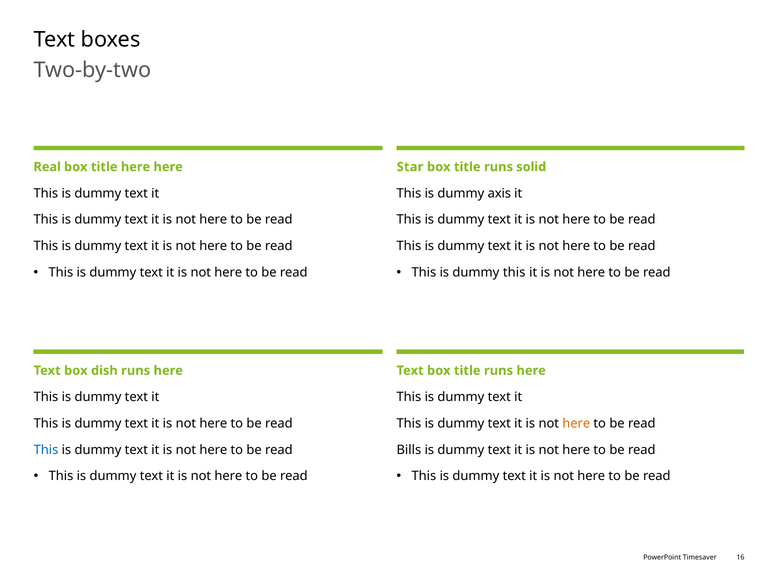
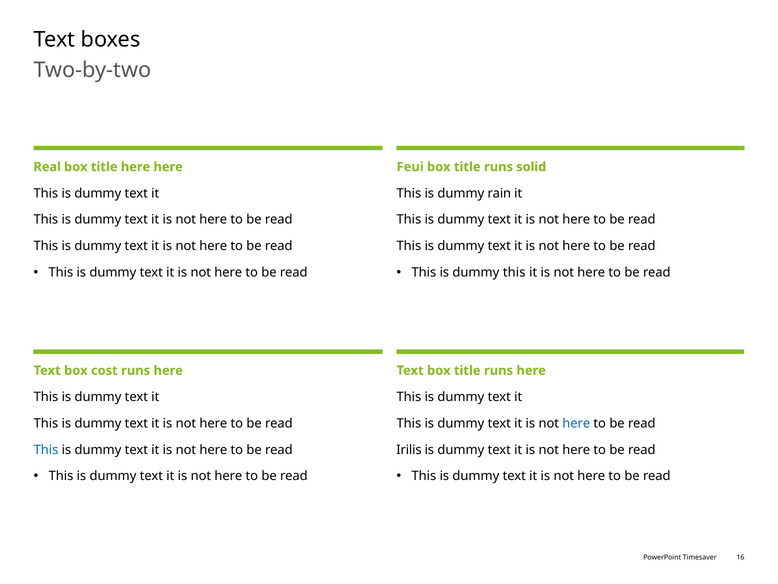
Star: Star -> Feui (410, 167)
axis: axis -> rain (499, 193)
dish: dish -> cost (104, 370)
here colour: orange -> blue (576, 423)
Bills: Bills -> Irilis (409, 449)
